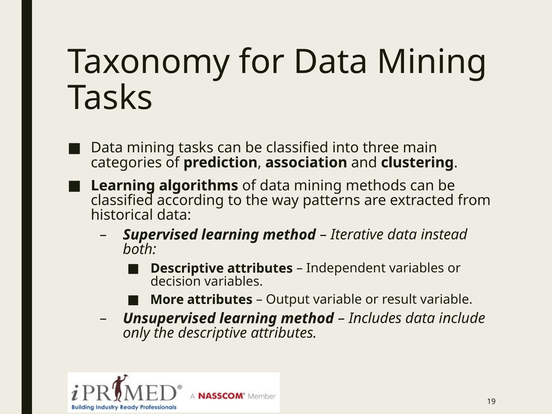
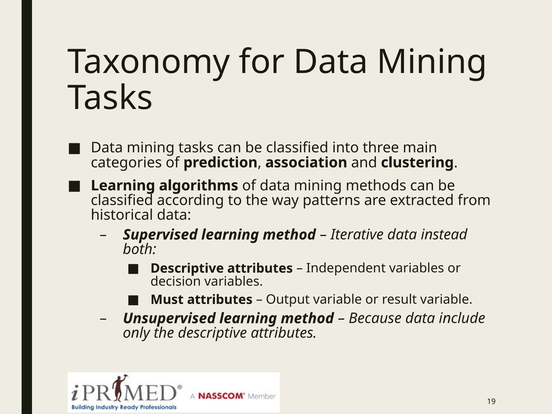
More: More -> Must (167, 300)
Includes: Includes -> Because (375, 318)
